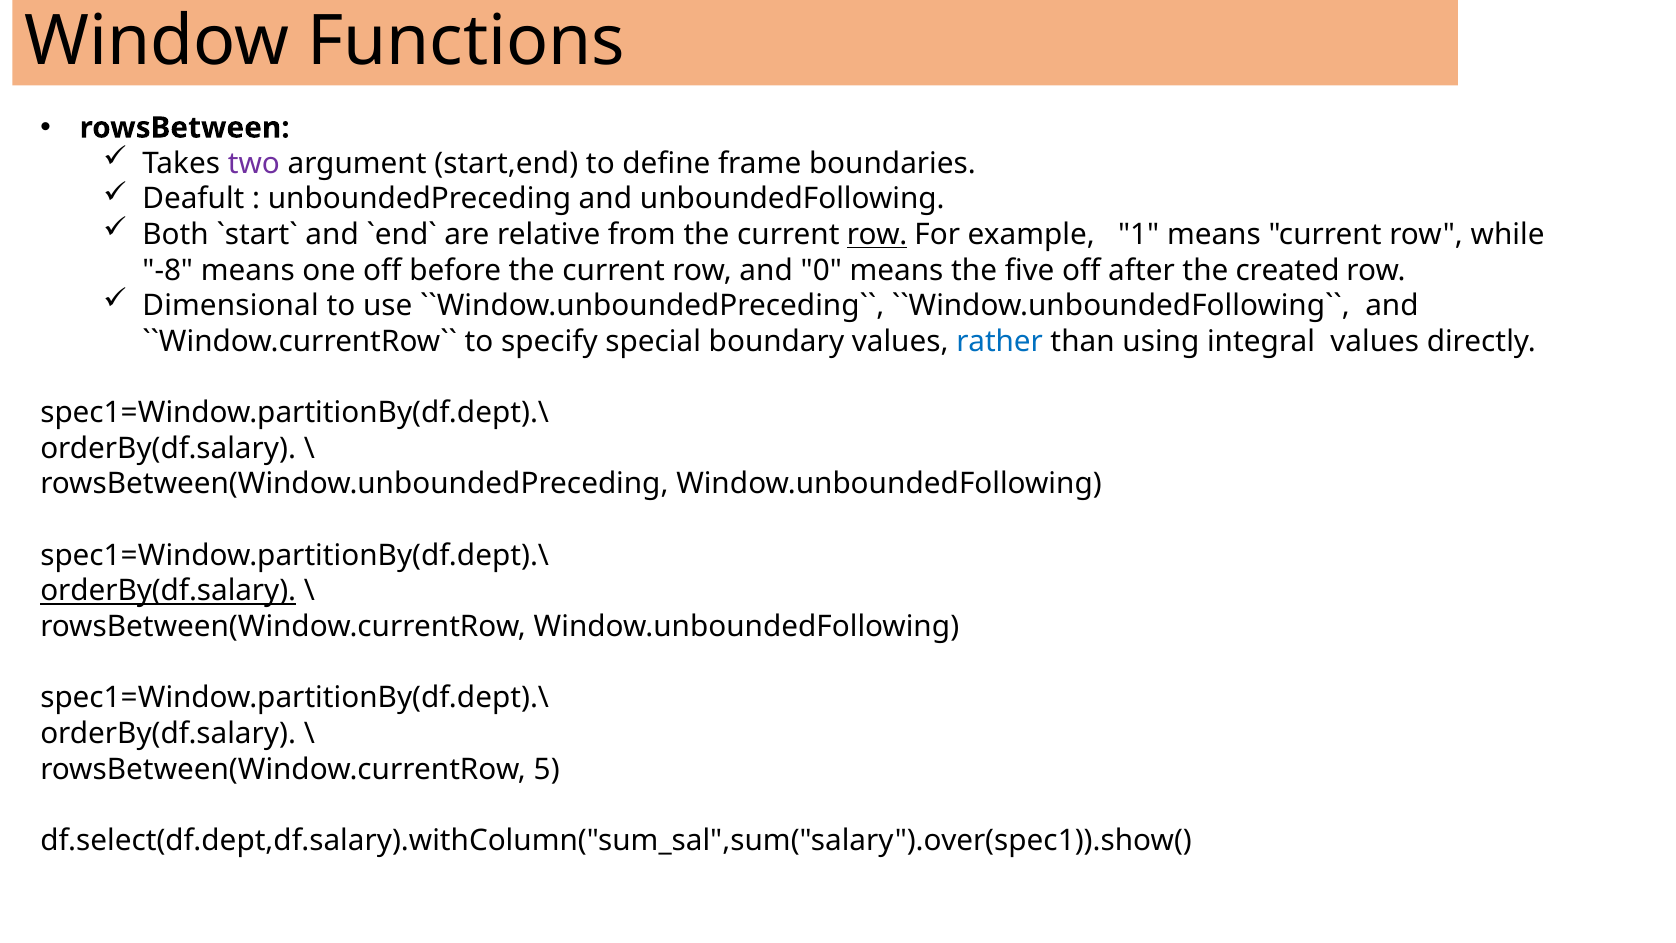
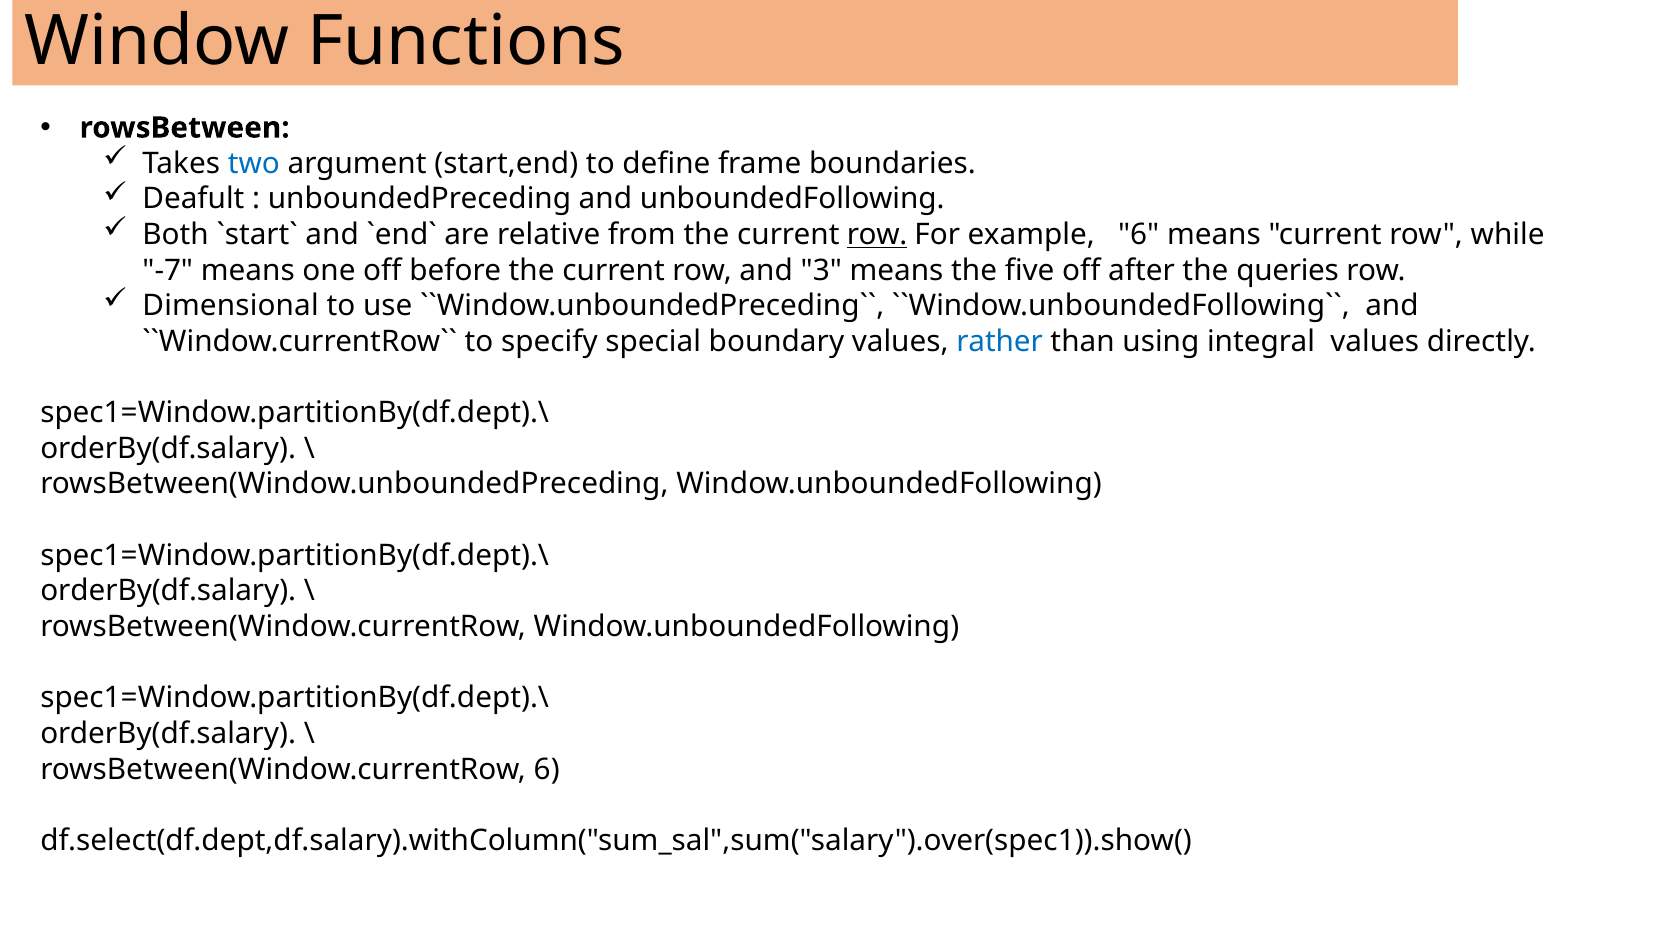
two colour: purple -> blue (254, 163)
example 1: 1 -> 6 (1139, 235)
-8: -8 -> -7 (168, 270)
0: 0 -> 3 (821, 270)
created: created -> queries (1288, 270)
orderBy(df.salary underline: present -> none (168, 591)
rowsBetween(Window.currentRow 5: 5 -> 6 (547, 769)
